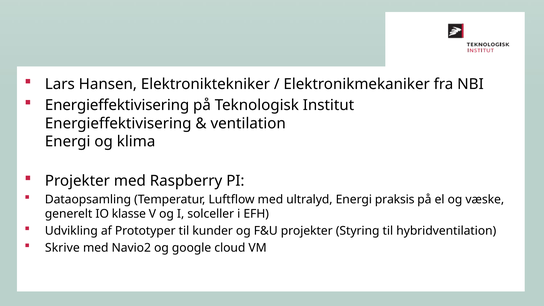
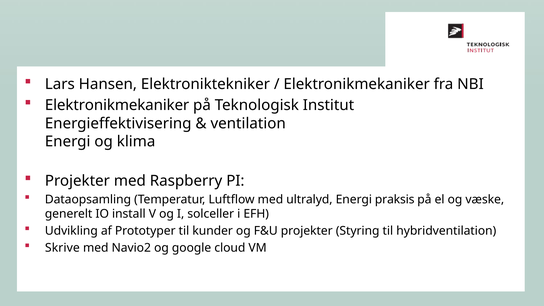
Energieffektivisering: Energieffektivisering -> Elektronikmekaniker (117, 105)
klasse: klasse -> install (129, 214)
